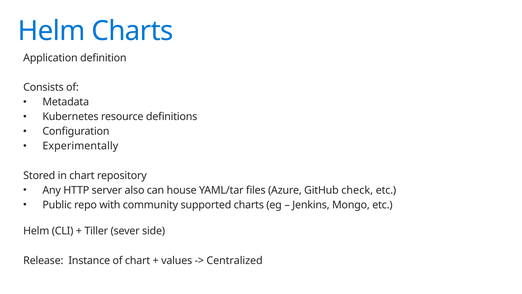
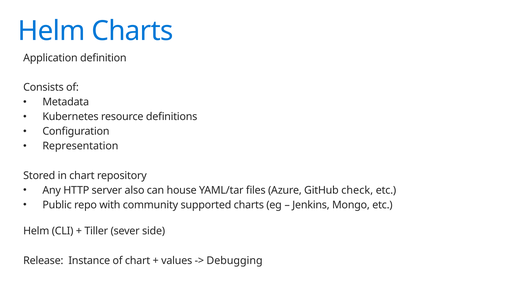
Experimentally: Experimentally -> Representation (80, 146)
Centralized: Centralized -> Debugging (235, 260)
